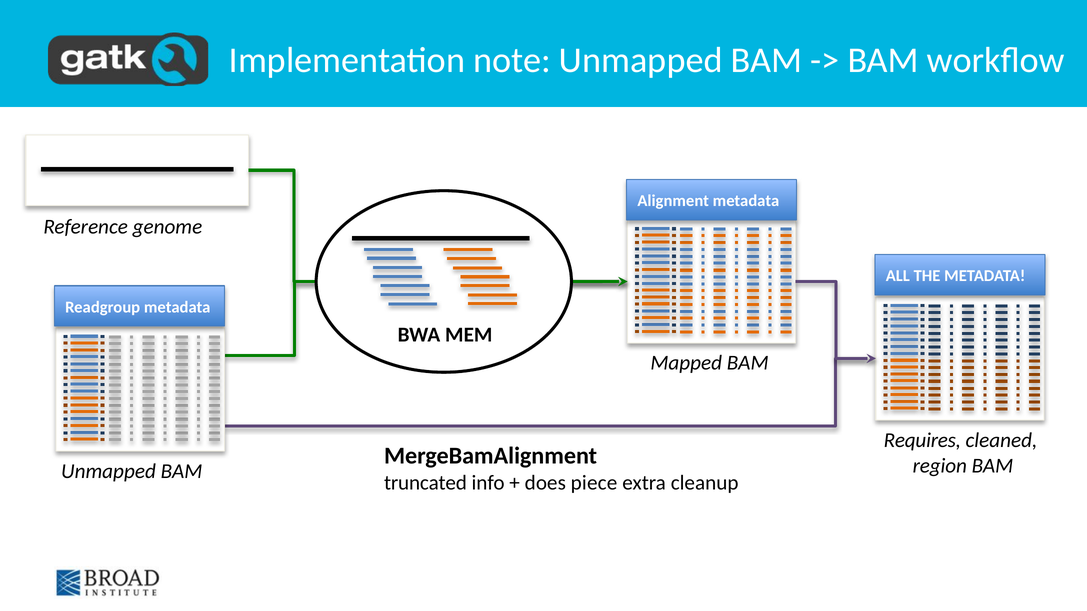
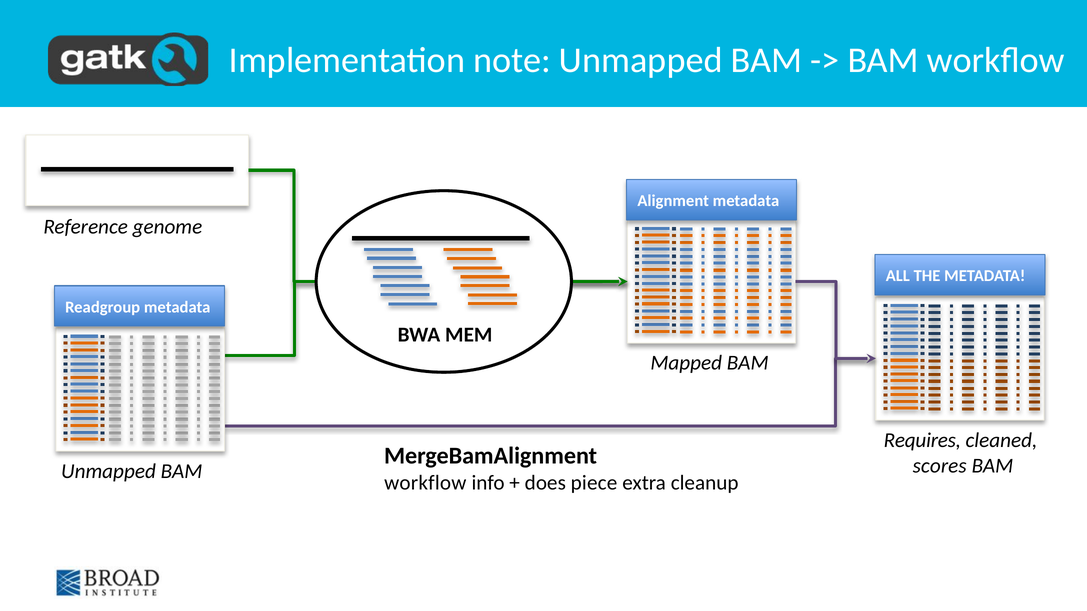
region: region -> scores (940, 466)
truncated: truncated -> workflow (425, 483)
